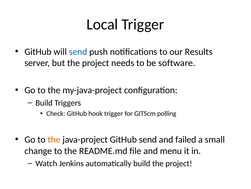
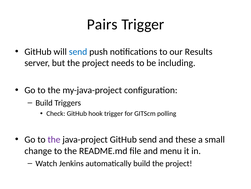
Local: Local -> Pairs (102, 24)
software: software -> including (177, 63)
the colour: orange -> purple (54, 139)
failed: failed -> these (186, 139)
